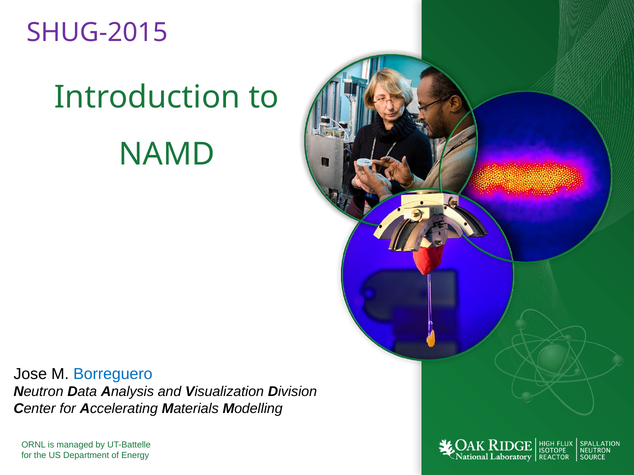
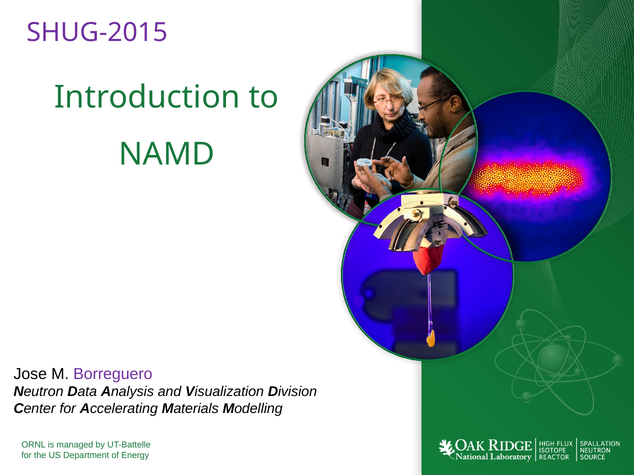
Borreguero colour: blue -> purple (113, 374)
